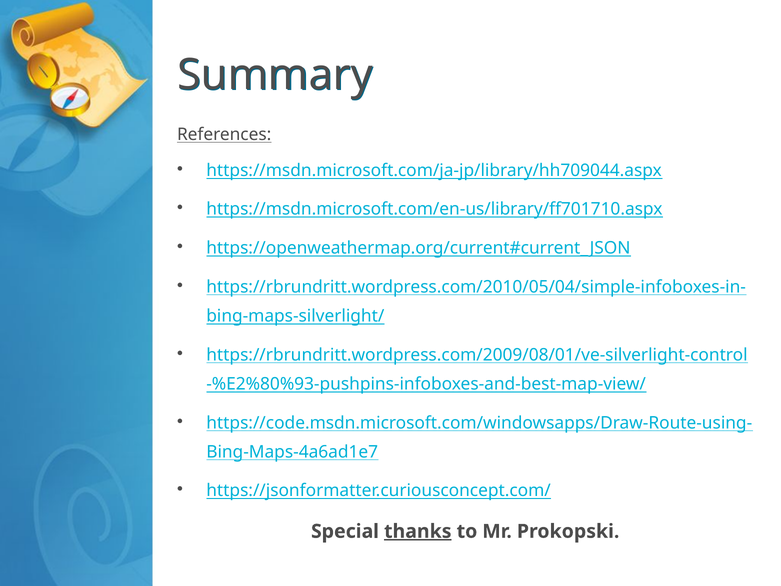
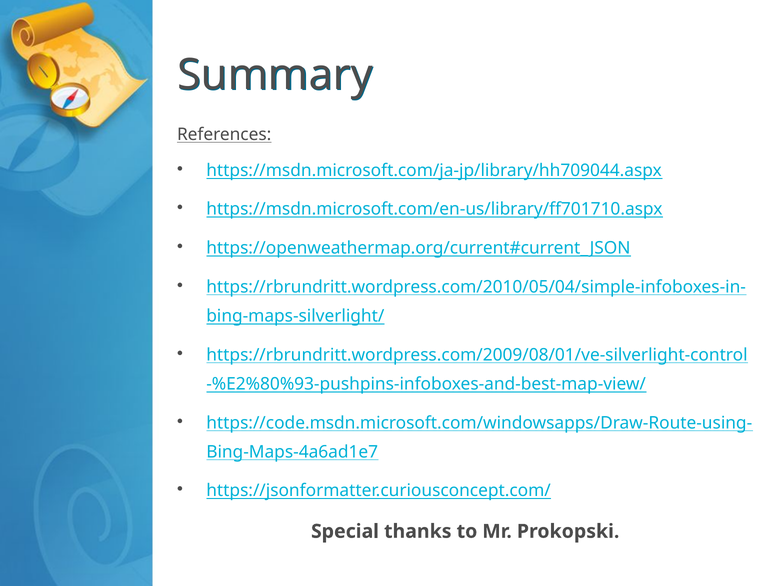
thanks underline: present -> none (418, 531)
